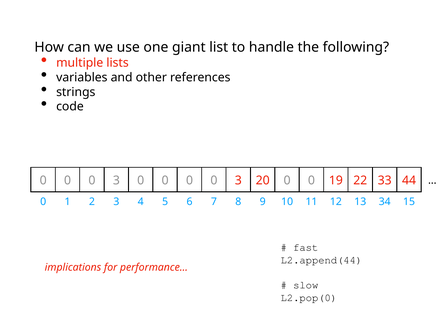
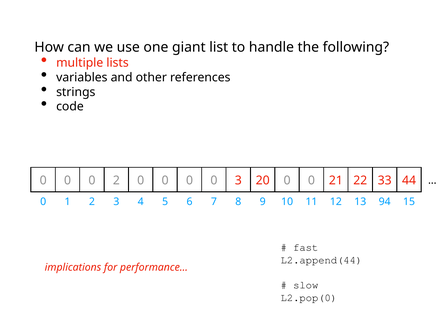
3: 3 -> 2 (116, 180)
19: 19 -> 21 (336, 180)
34: 34 -> 94 (385, 201)
